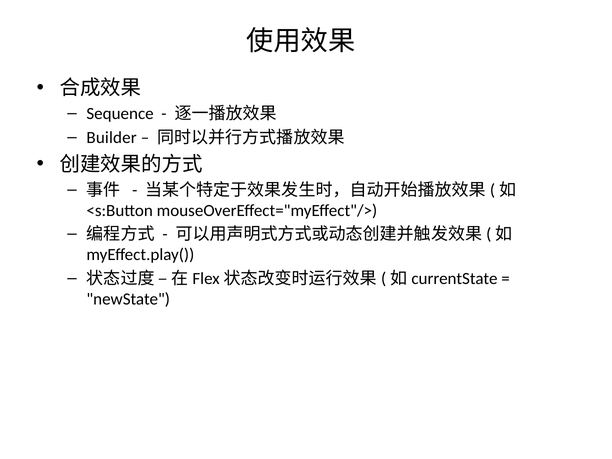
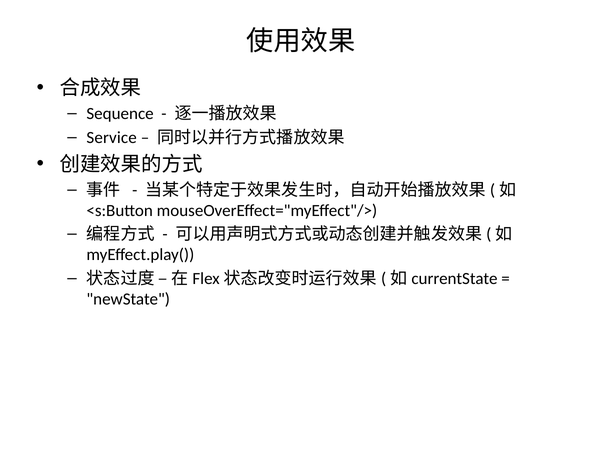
Builder: Builder -> Service (112, 138)
